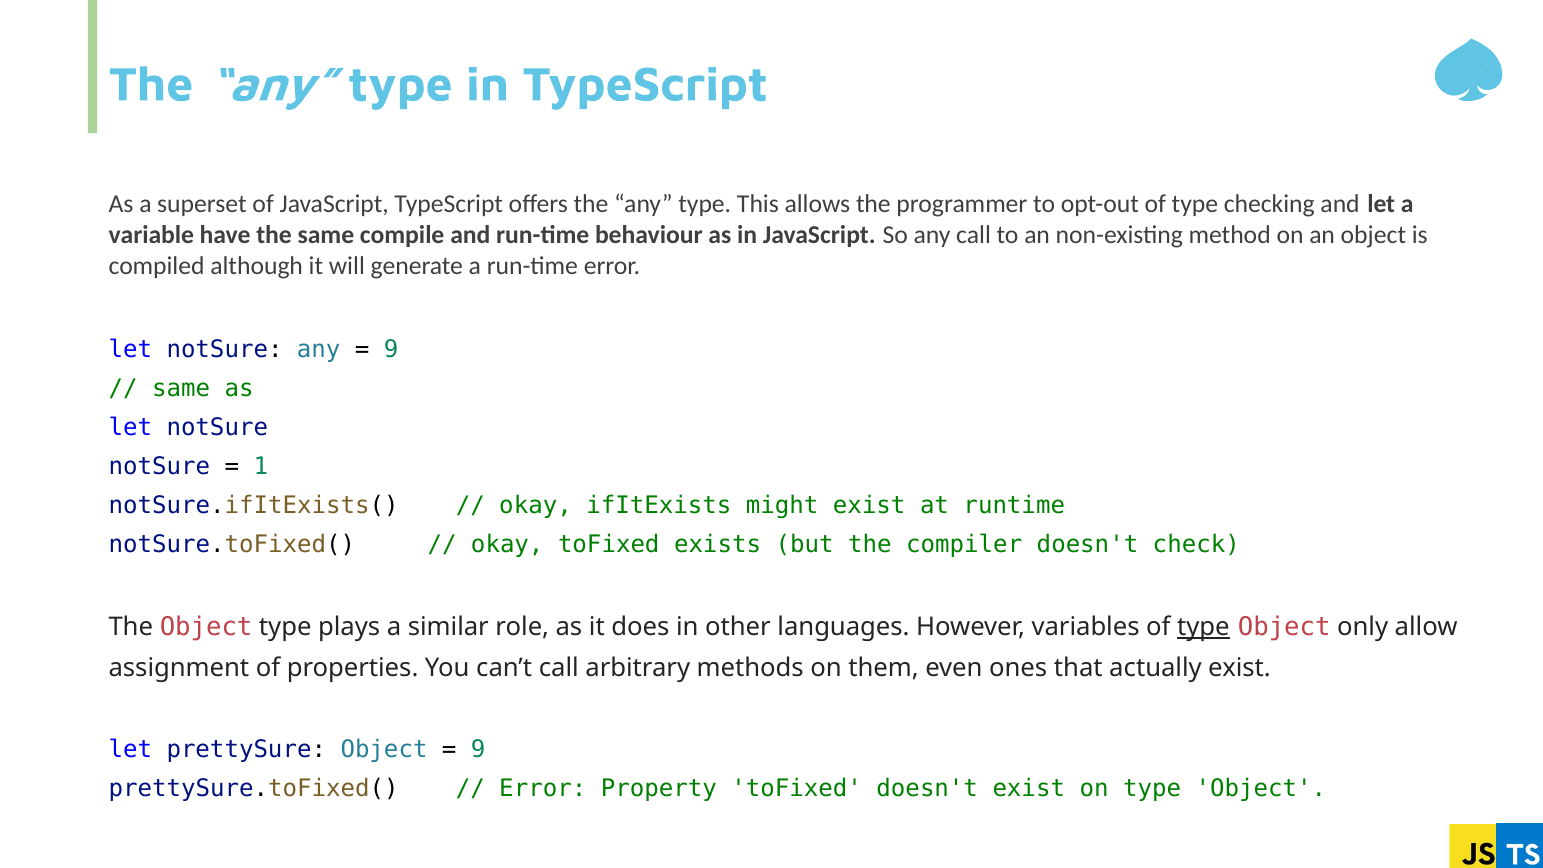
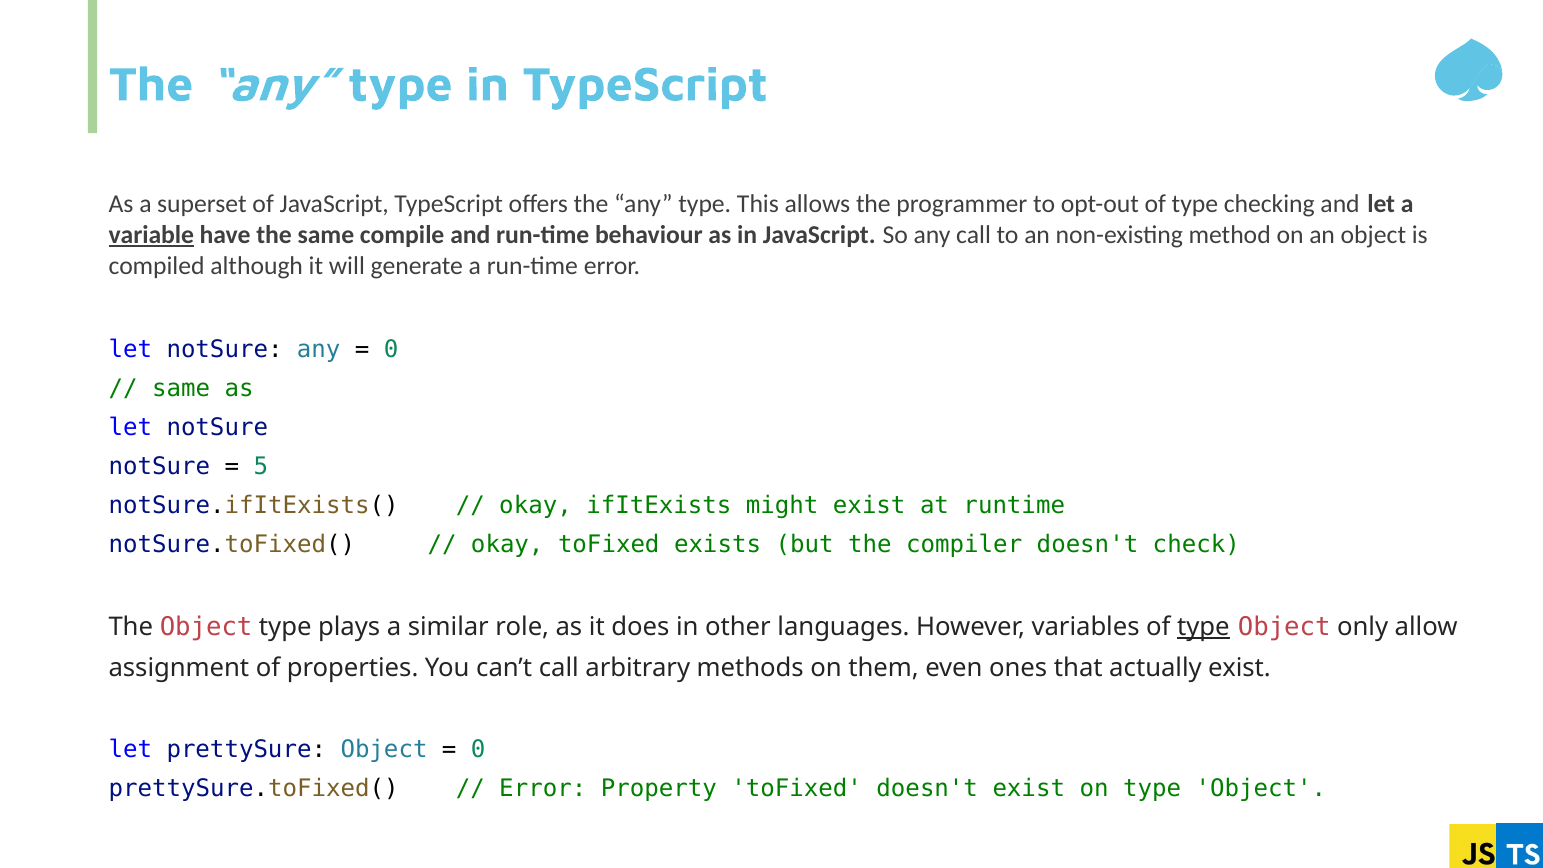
variable underline: none -> present (151, 235)
9: 9 -> 0 (391, 349)
1: 1 -> 5 (261, 466)
9: 9 -> 0 (478, 750)
